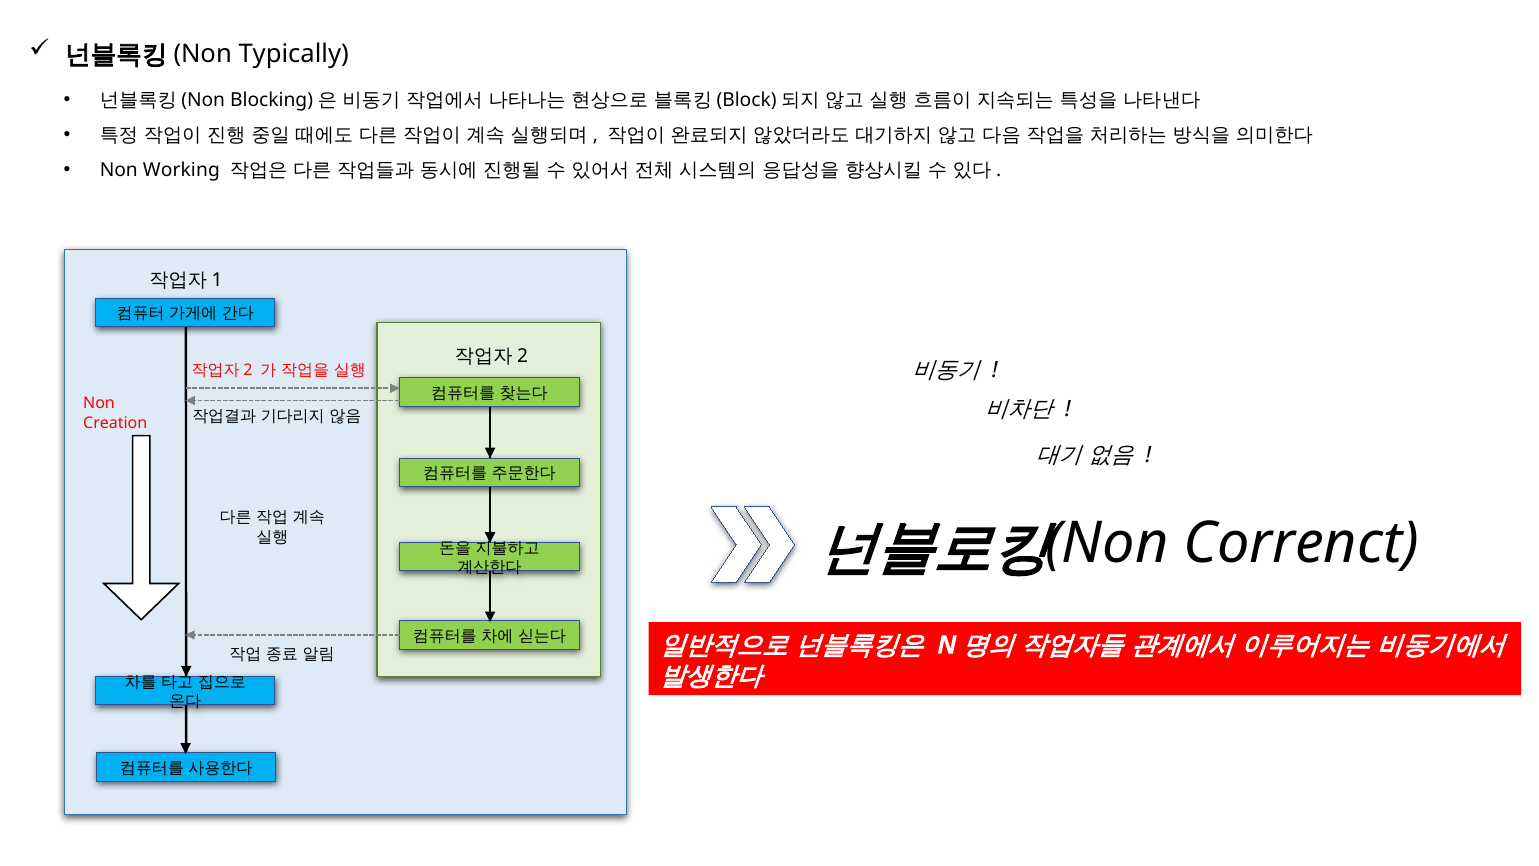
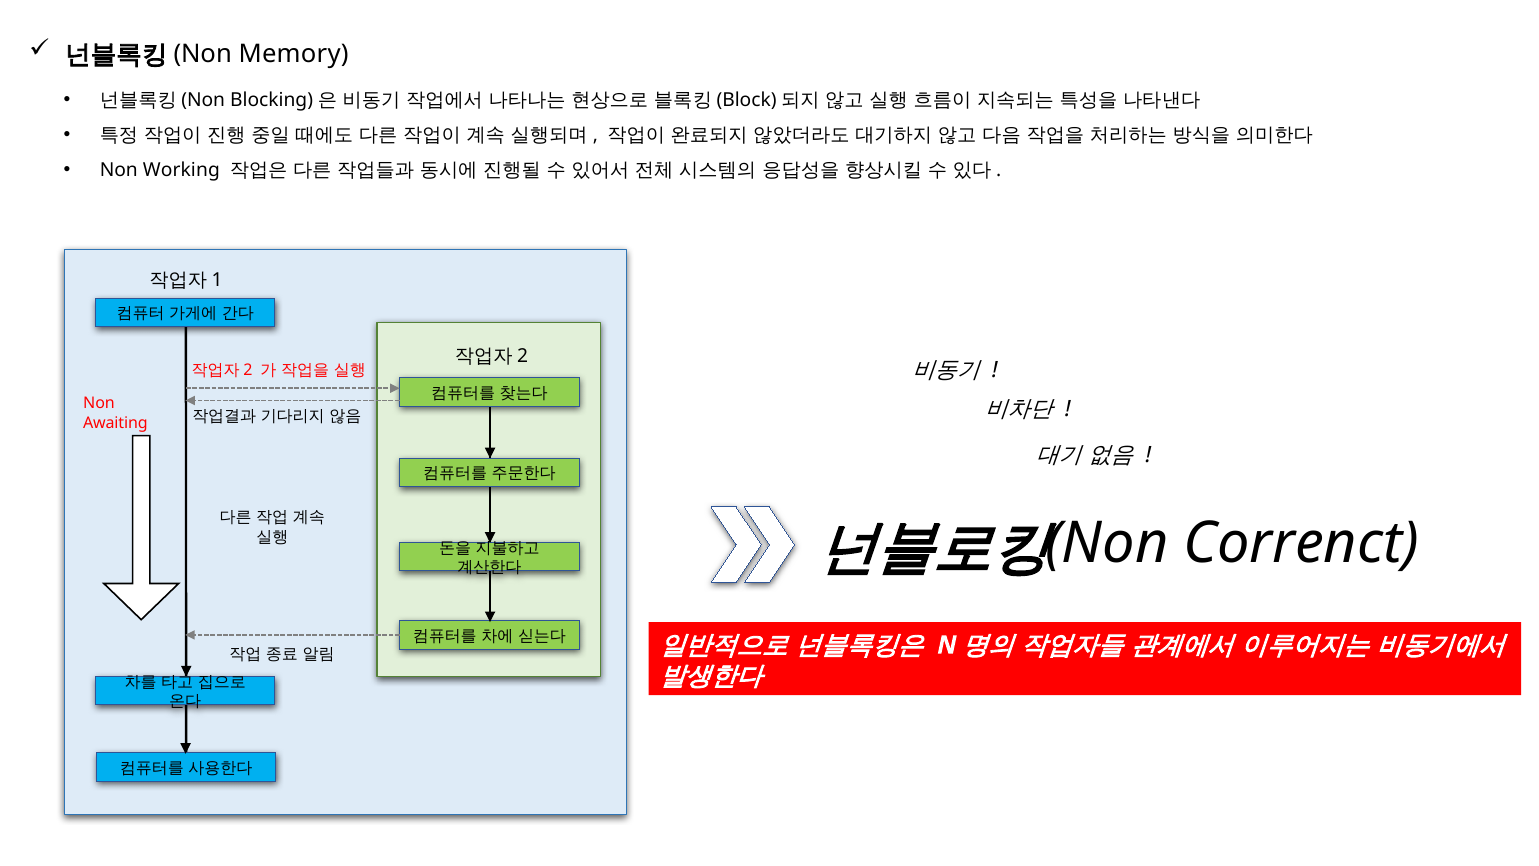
Typically: Typically -> Memory (294, 54)
Creation: Creation -> Awaiting (115, 423)
